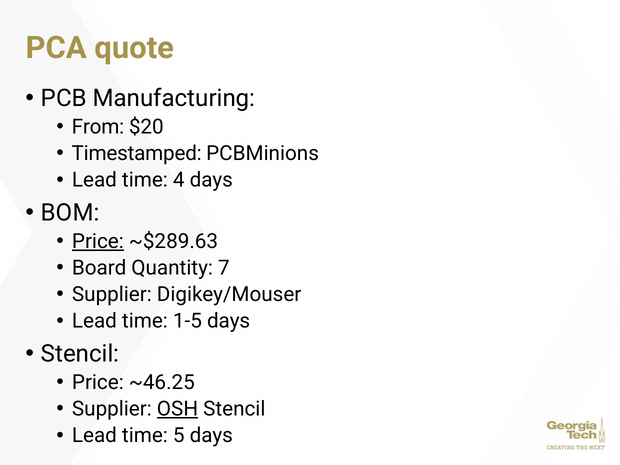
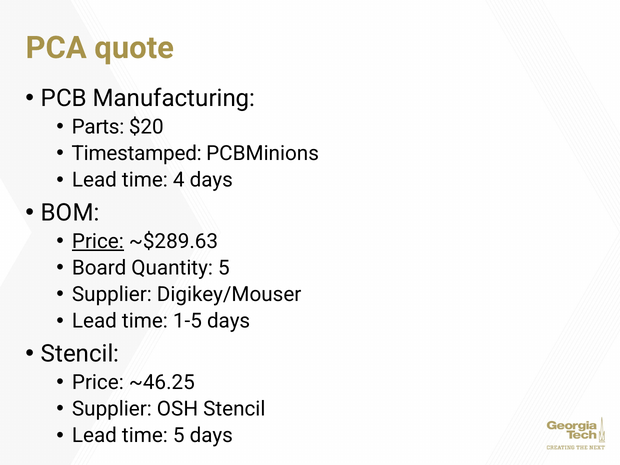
From: From -> Parts (98, 127)
Quantity 7: 7 -> 5 (224, 268)
OSH underline: present -> none (177, 409)
